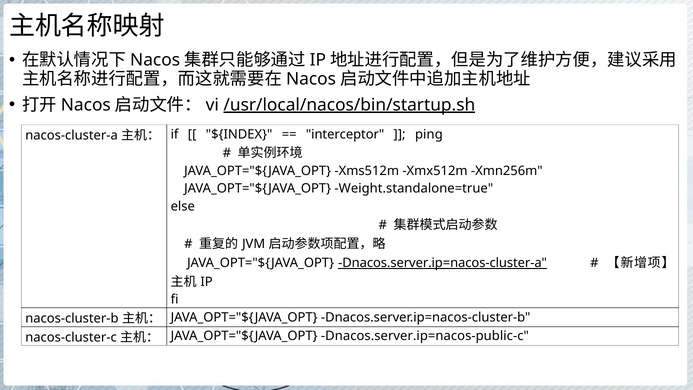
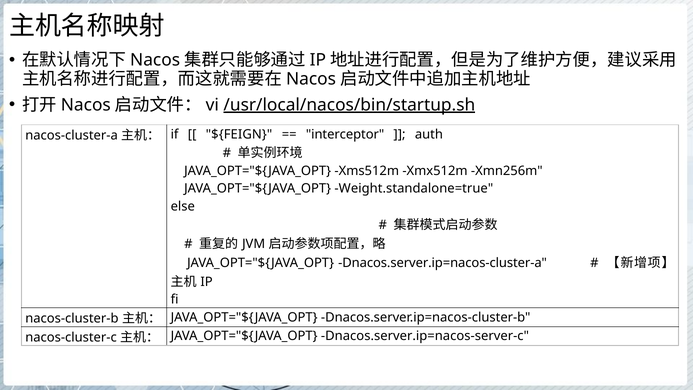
${INDEX: ${INDEX -> ${FEIGN (239, 134)
ping: ping -> auth (429, 134)
Dnacos.server.ip=nacos-cluster-a underline: present -> none (443, 263)
Dnacos.server.ip=nacos-public-c: Dnacos.server.ip=nacos-public-c -> Dnacos.server.ip=nacos-server-c (425, 336)
